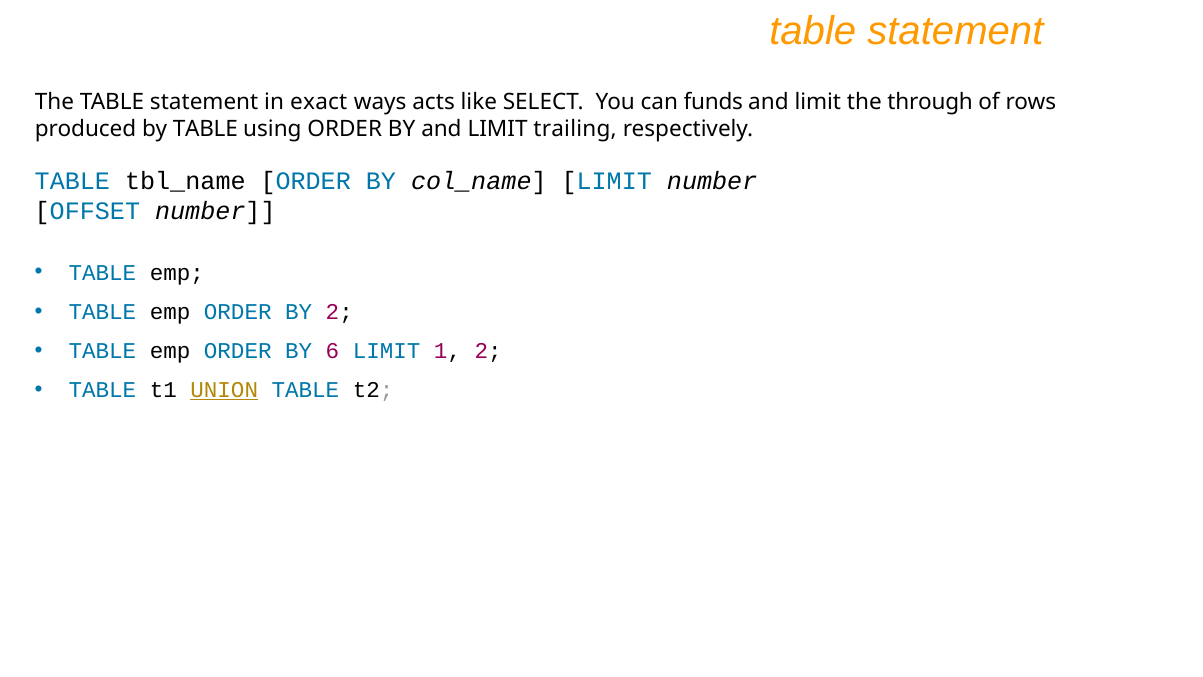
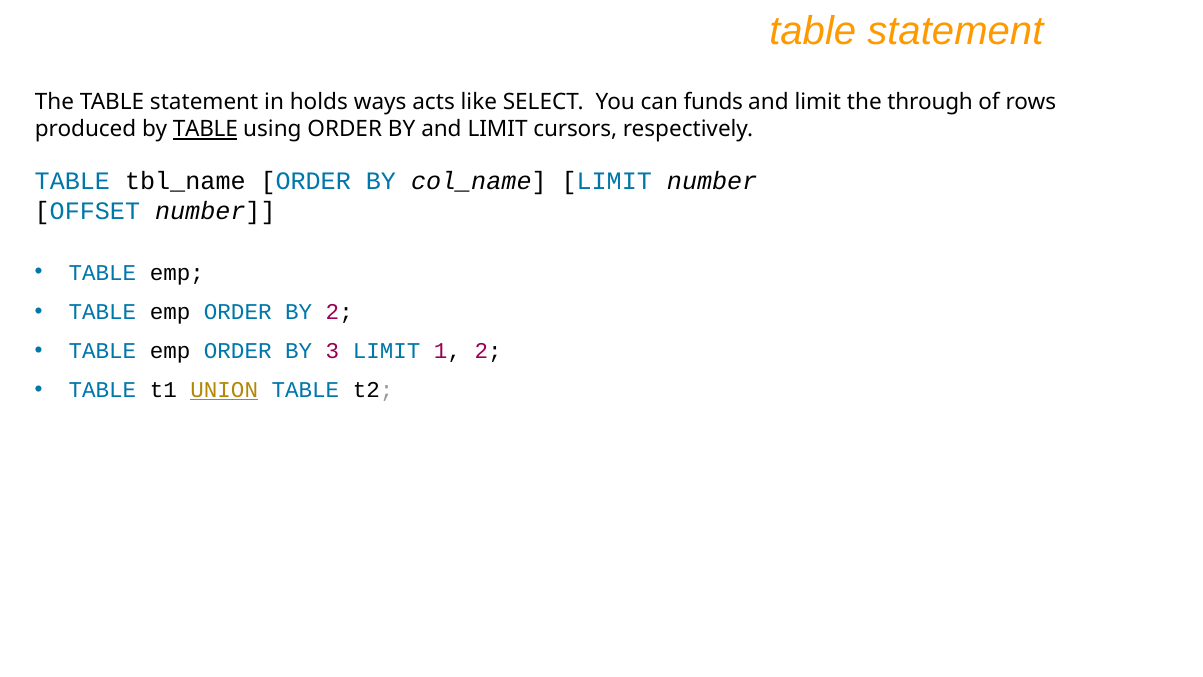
exact: exact -> holds (319, 102)
TABLE underline: none -> present (205, 129)
trailing: trailing -> cursors (575, 129)
6: 6 -> 3 (332, 351)
